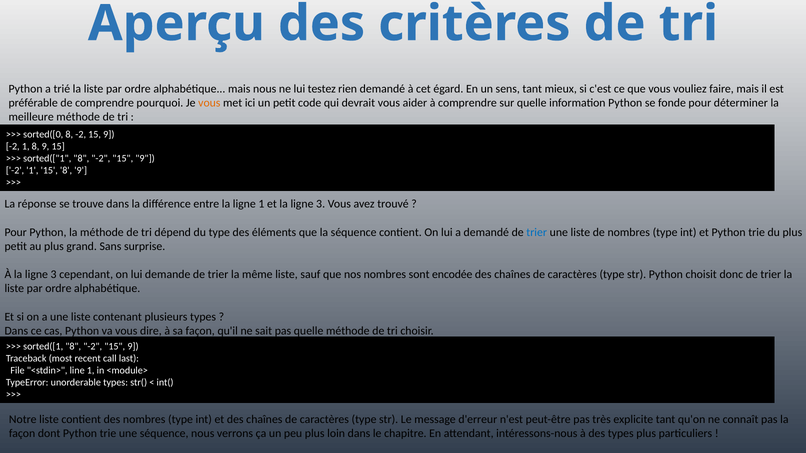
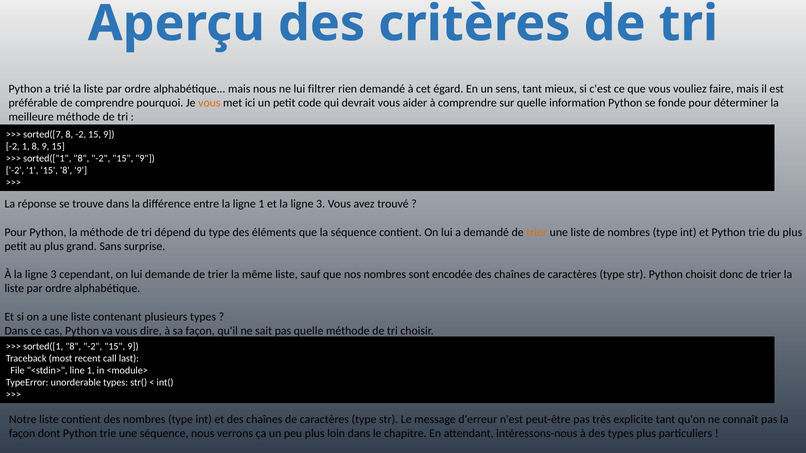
testez: testez -> filtrer (322, 89)
sorted([0: sorted([0 -> sorted([7 (43, 134)
trier colour: blue -> orange (537, 232)
